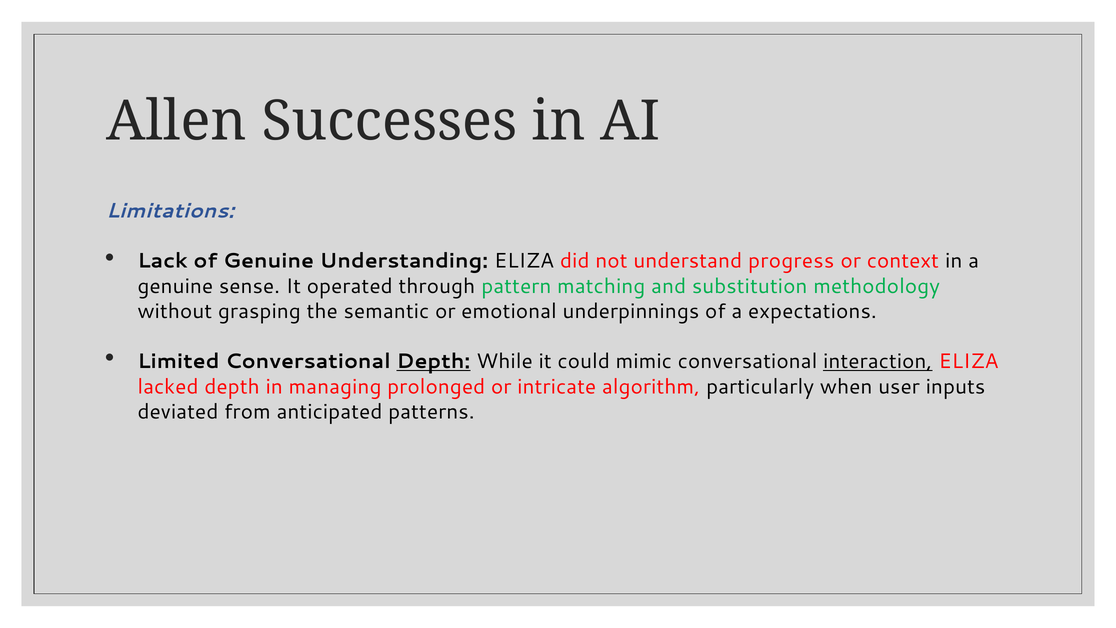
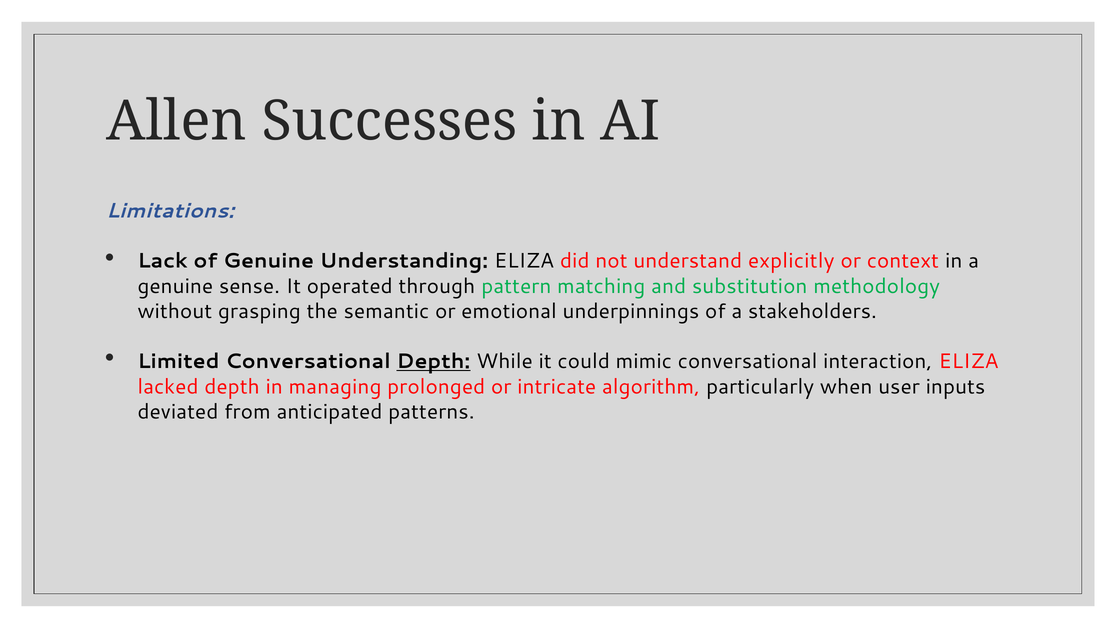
progress: progress -> explicitly (791, 261)
expectations: expectations -> stakeholders (812, 311)
interaction underline: present -> none (878, 361)
